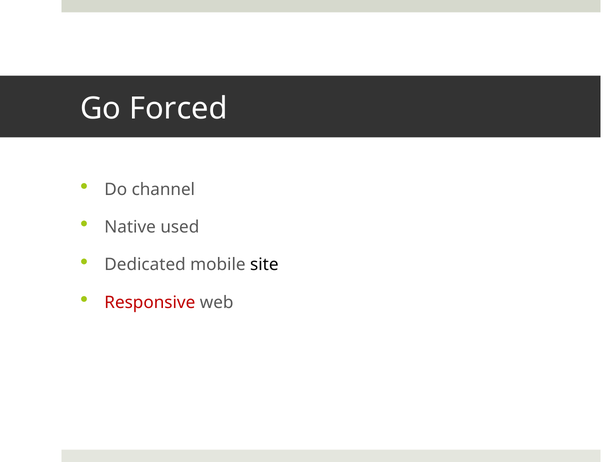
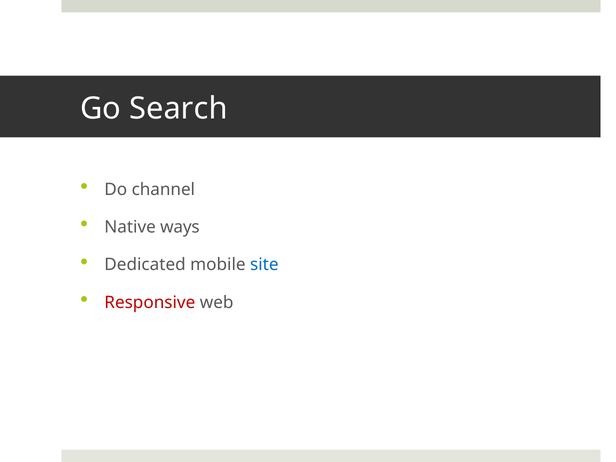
Forced: Forced -> Search (178, 109)
used: used -> ways (180, 227)
site colour: black -> blue (264, 265)
